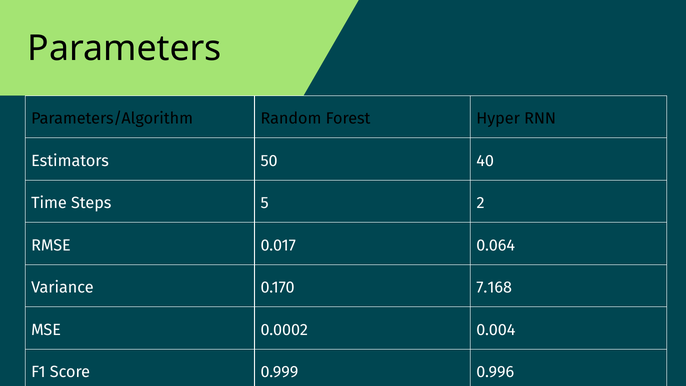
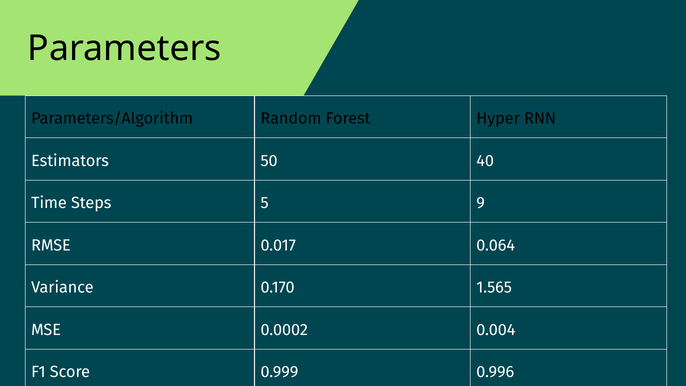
2: 2 -> 9 (481, 203)
7.168: 7.168 -> 1.565 (494, 287)
